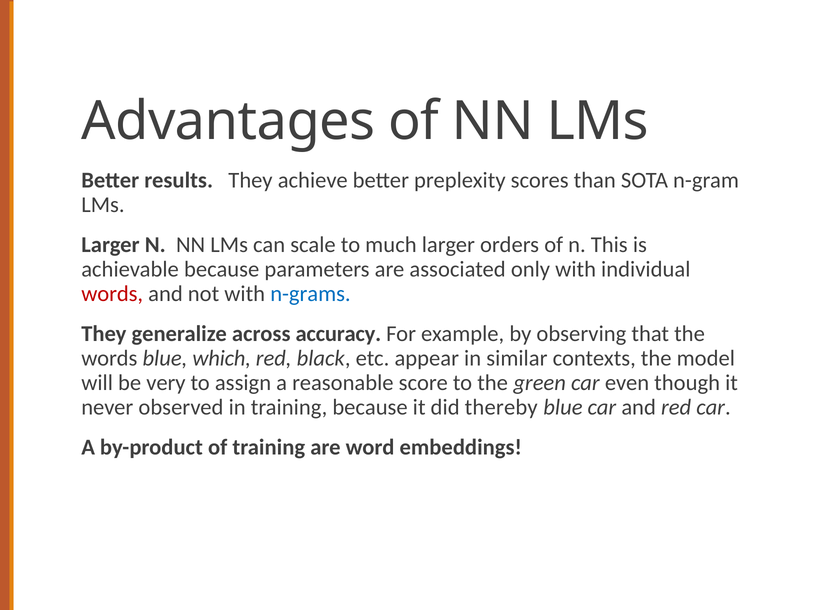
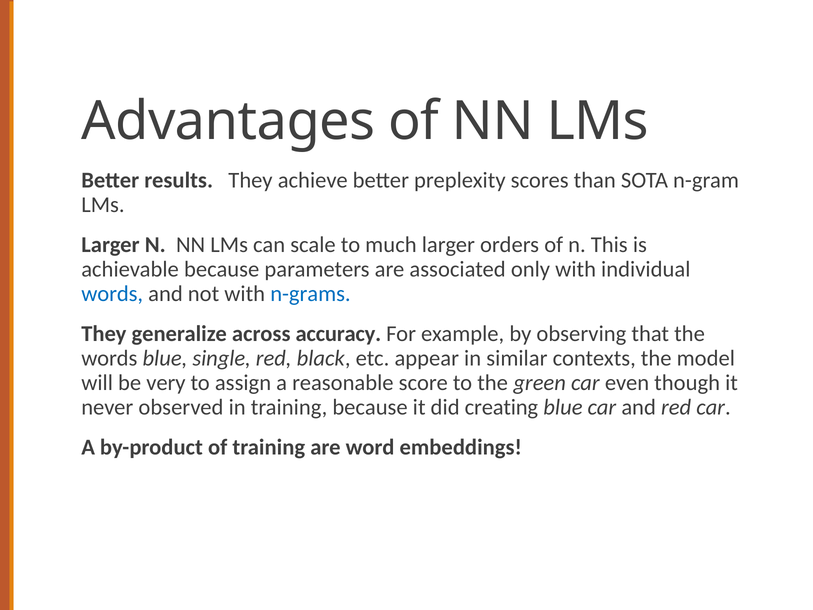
words colour: red -> blue (112, 294)
which: which -> single (222, 358)
thereby: thereby -> creating (501, 407)
